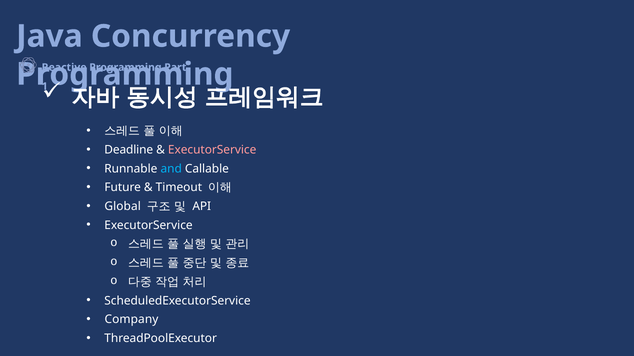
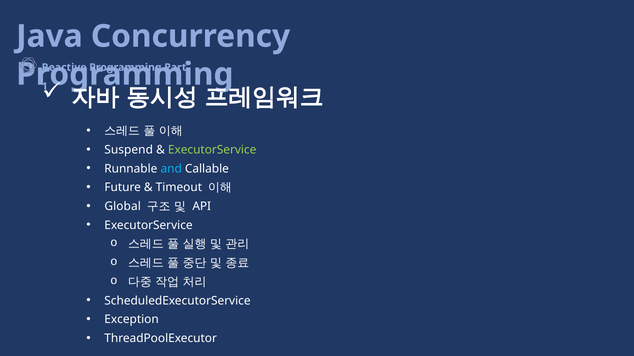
Deadline: Deadline -> Suspend (129, 150)
ExecutorService colour: pink -> light green (212, 150)
Company: Company -> Exception (132, 320)
